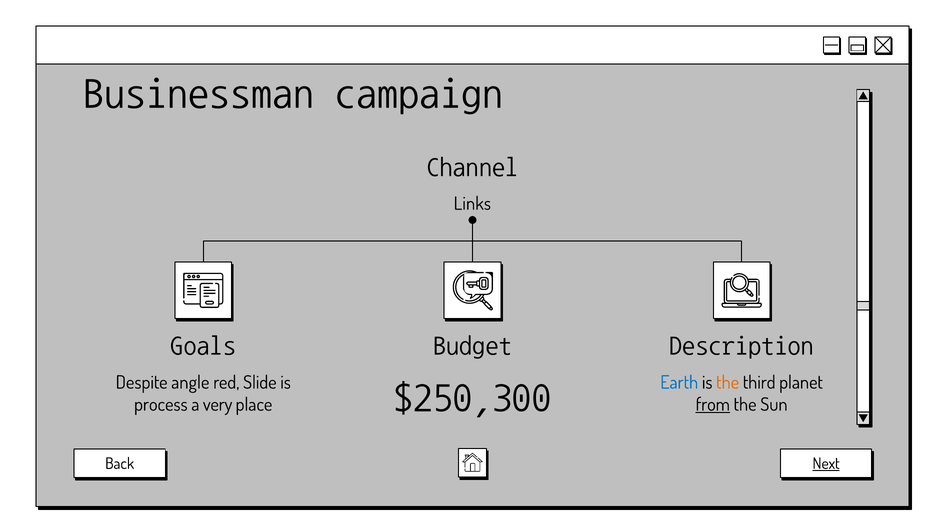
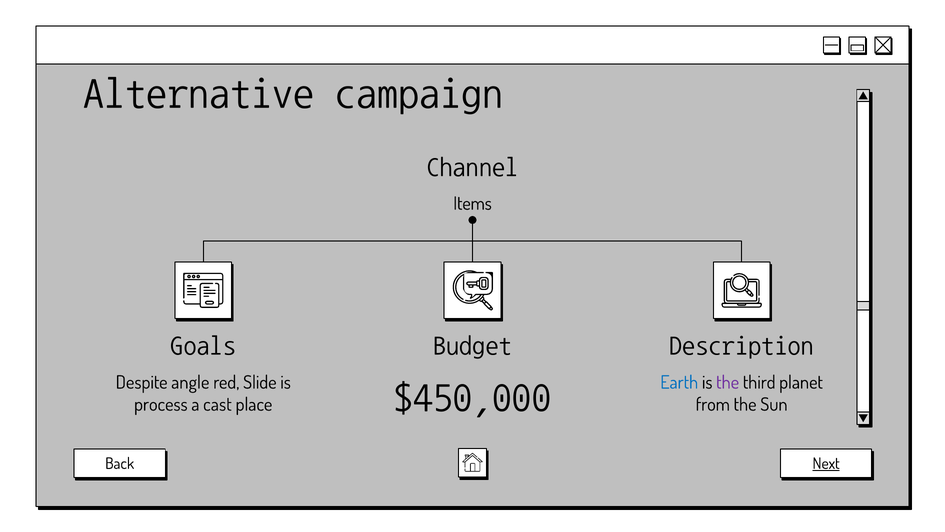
Businessman: Businessman -> Alternative (199, 92)
Links: Links -> Items (473, 204)
the colour: orange -> purple (728, 382)
$250,300: $250,300 -> $450,000 (472, 396)
very: very -> cast (217, 404)
from underline: present -> none (713, 404)
